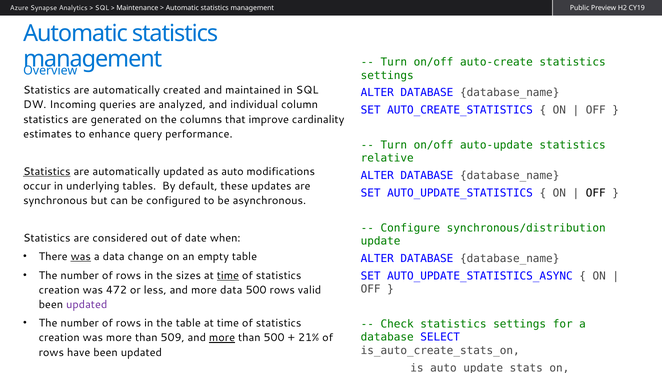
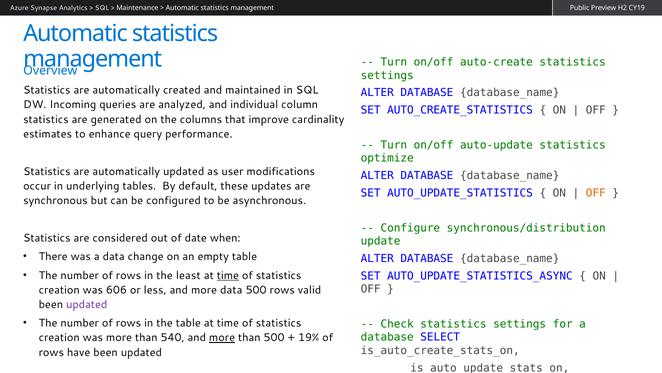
relative: relative -> optimize (387, 158)
Statistics underline: present -> none (47, 171)
auto: auto -> user (232, 171)
OFF colour: black -> orange (596, 193)
was underline: present -> none (81, 256)
sizes: sizes -> least (188, 275)
472: 472 -> 606 (116, 289)
509: 509 -> 540 (173, 337)
21%: 21% -> 19% (309, 337)
